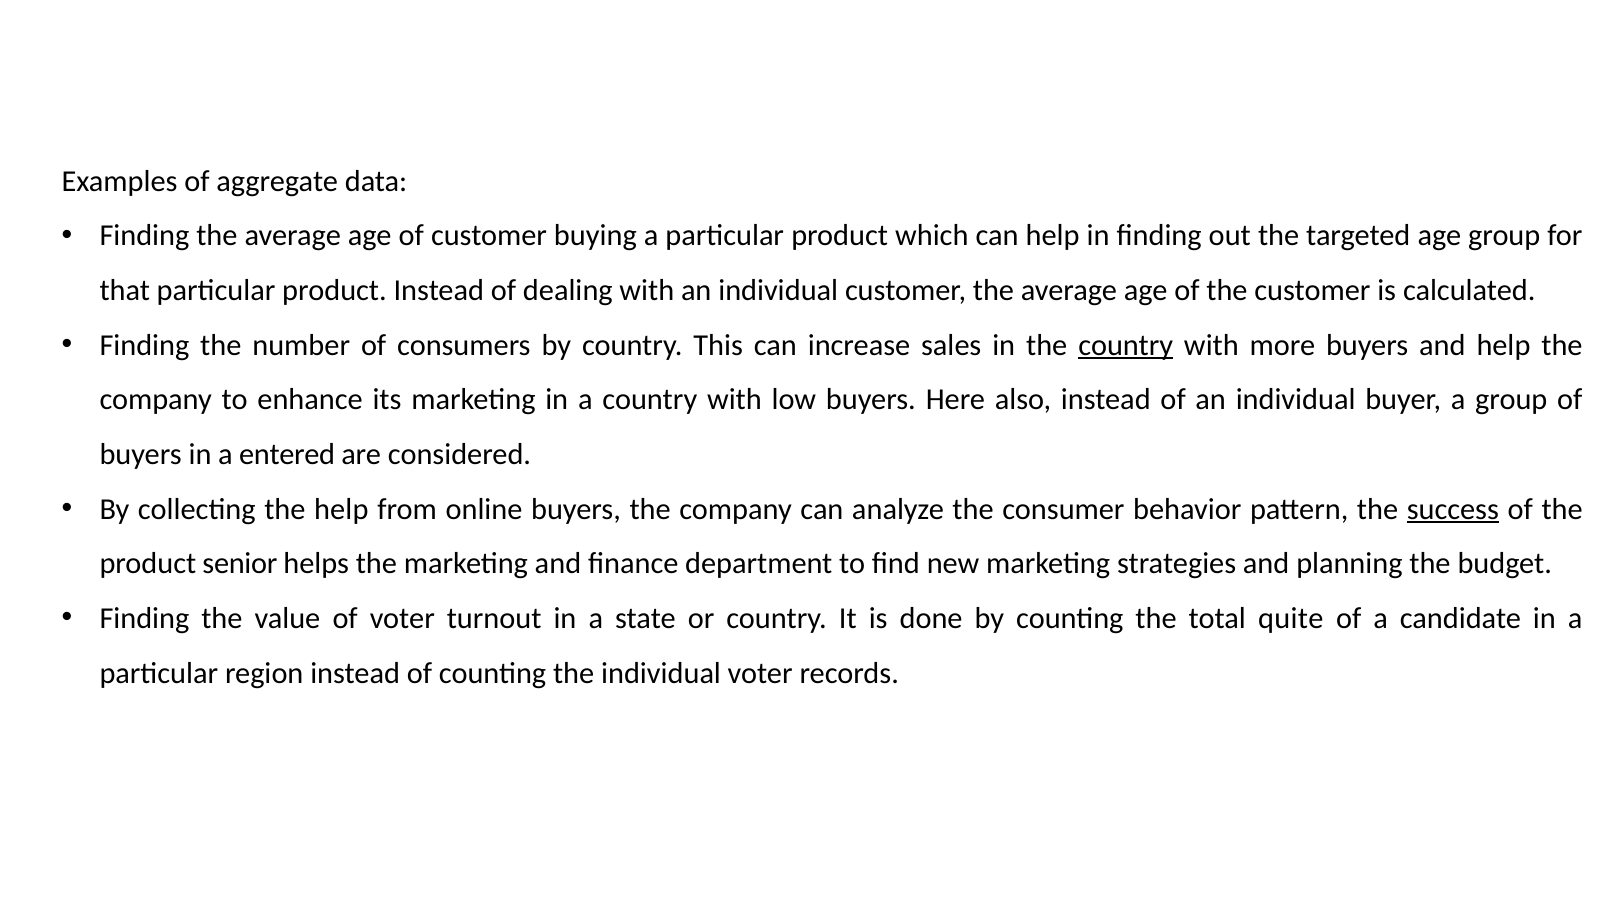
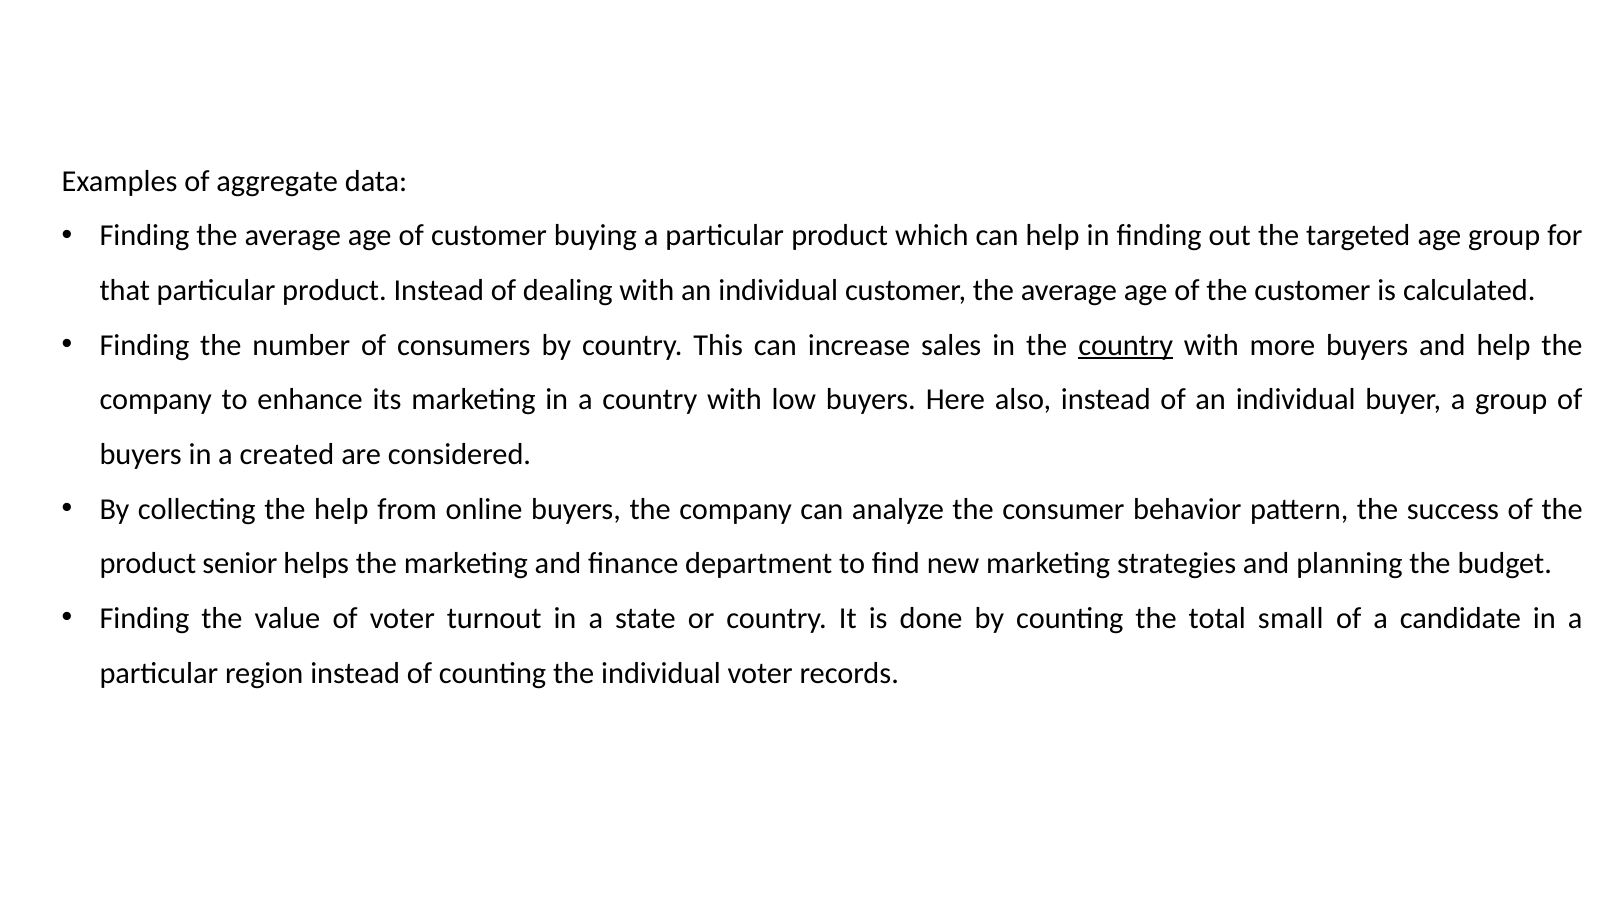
entered: entered -> created (287, 454)
success underline: present -> none (1453, 509)
quite: quite -> small (1291, 618)
